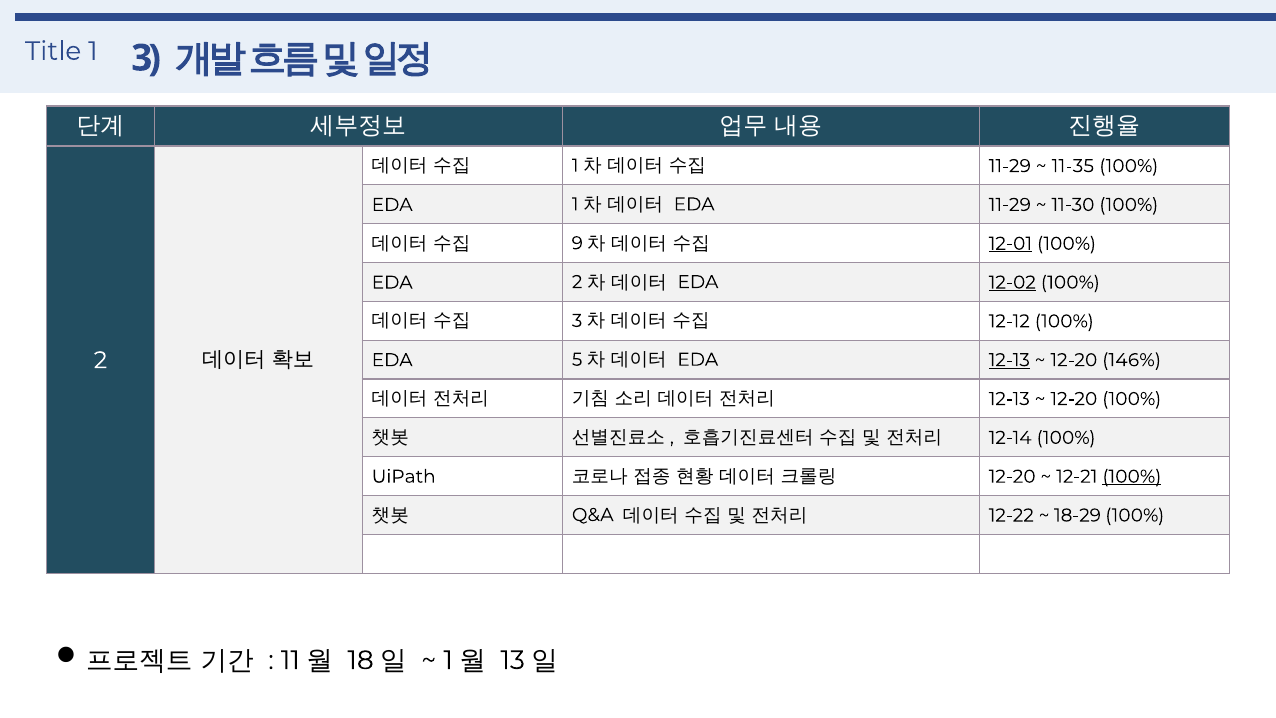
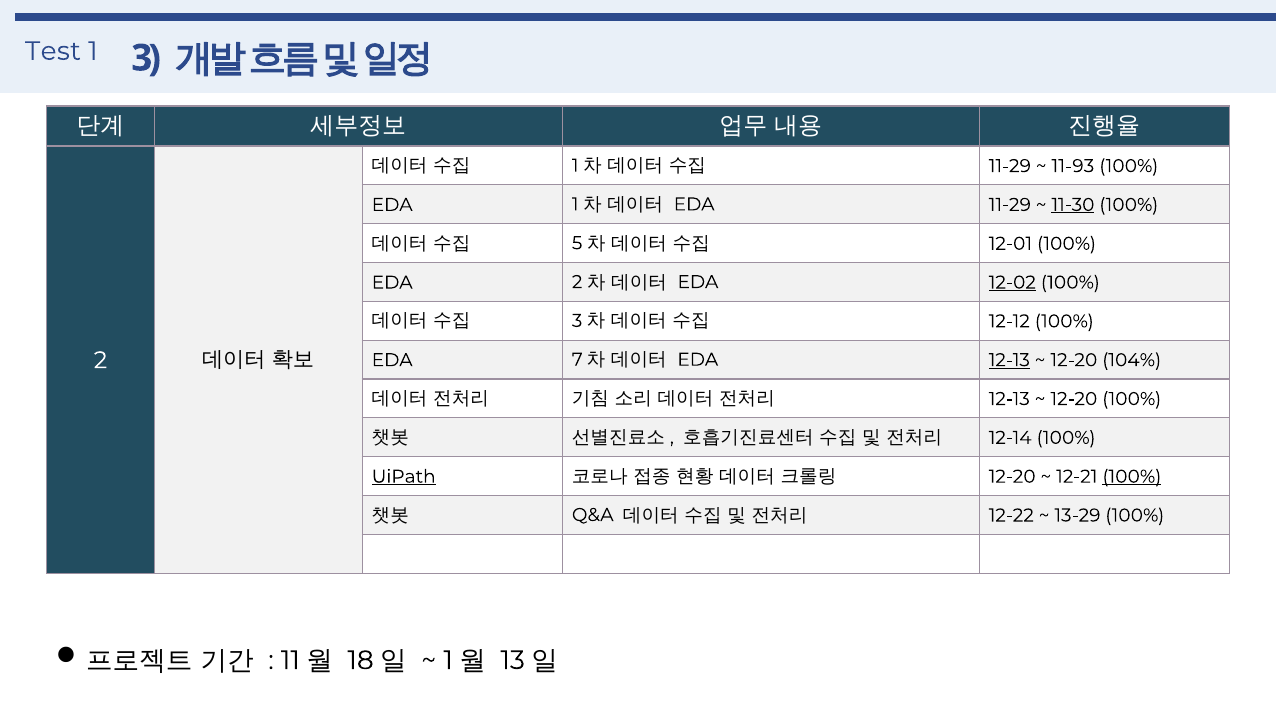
Title: Title -> Test (53, 51)
11-35: 11-35 -> 11-93 (1073, 166)
11-30 underline: none -> present (1073, 205)
9: 9 -> 5 (577, 243)
12-01 underline: present -> none (1010, 244)
5: 5 -> 7 (577, 359)
146%: 146% -> 104% (1132, 360)
UiPath underline: none -> present (404, 476)
18-29: 18-29 -> 13-29 (1077, 515)
